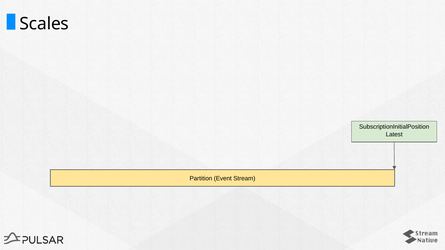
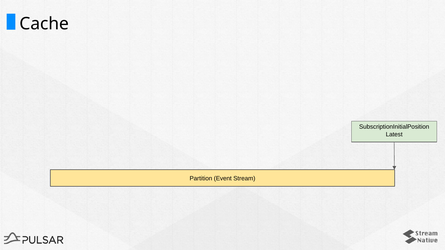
Scales: Scales -> Cache (44, 24)
